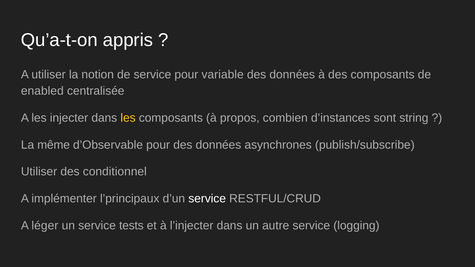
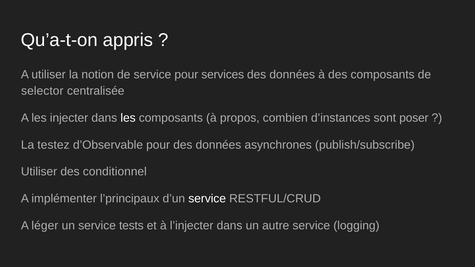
variable: variable -> services (223, 75)
enabled: enabled -> selector (42, 91)
les colour: yellow -> white (128, 118)
string: string -> poser (414, 118)
même: même -> testez (54, 145)
